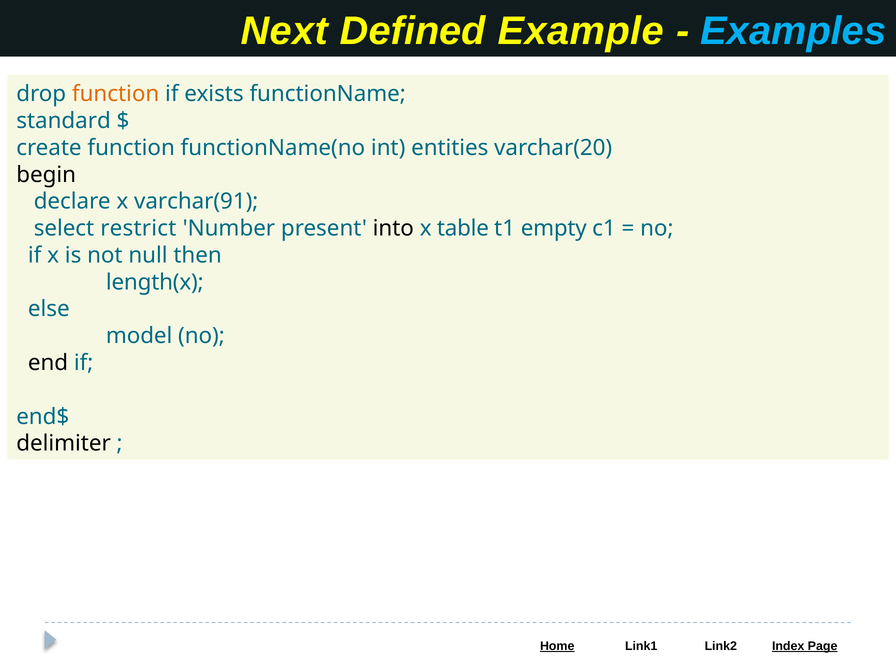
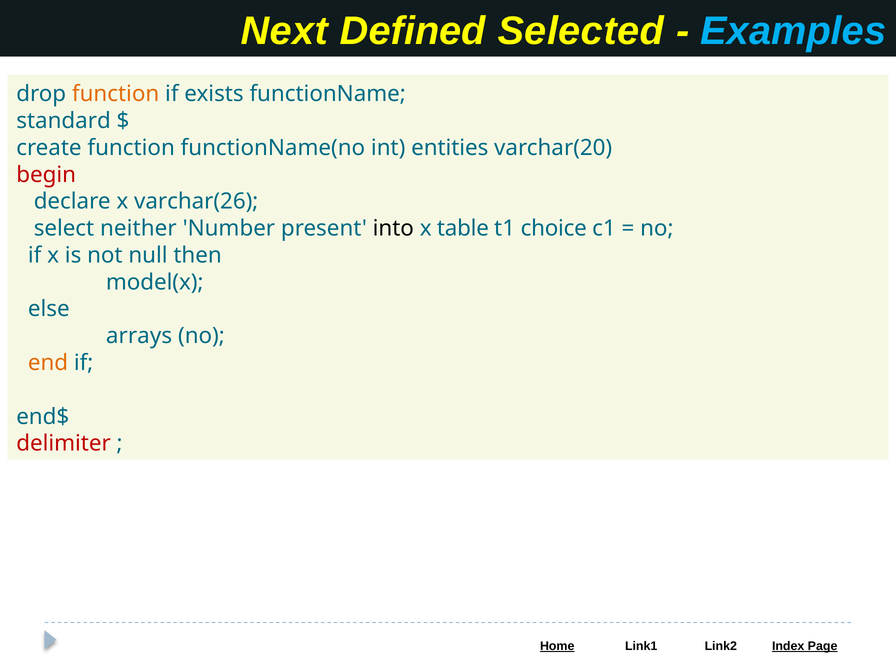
Example: Example -> Selected (581, 31)
begin colour: black -> red (46, 175)
varchar(91: varchar(91 -> varchar(26 (196, 202)
restrict: restrict -> neither (138, 228)
empty: empty -> choice (554, 228)
length(x: length(x -> model(x (155, 282)
model: model -> arrays (139, 336)
end colour: black -> orange (48, 363)
delimiter colour: black -> red (64, 444)
